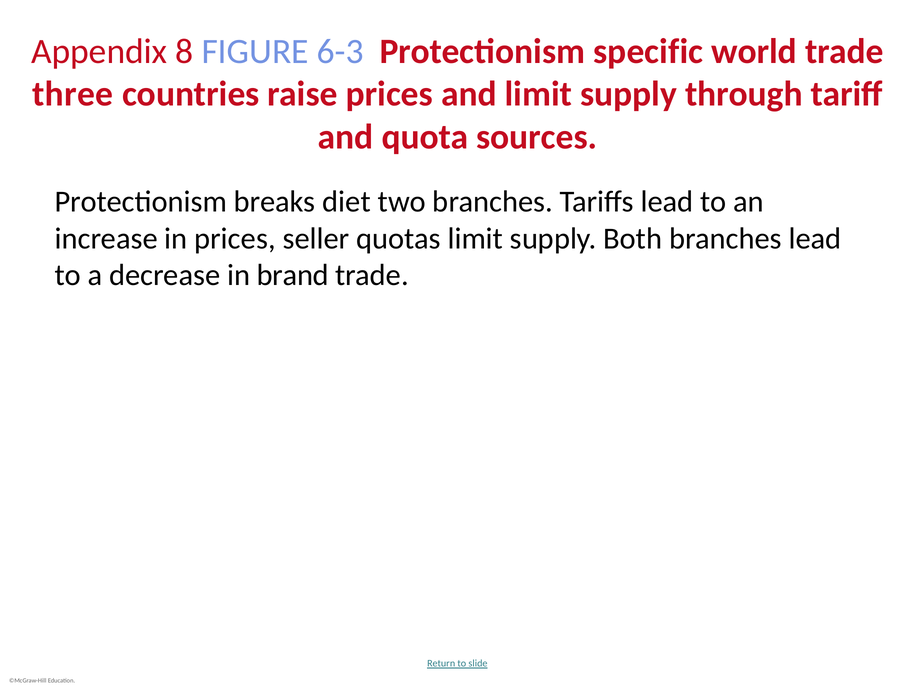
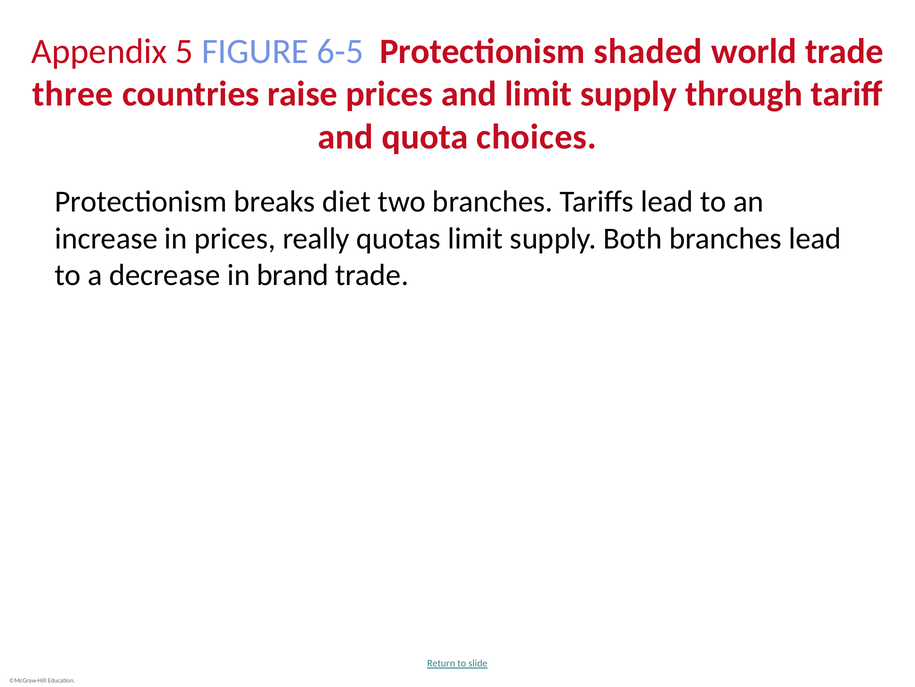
8: 8 -> 5 (184, 51)
6-3: 6-3 -> 6-5 (340, 51)
specific: specific -> shaded (648, 51)
sources: sources -> choices (537, 137)
seller: seller -> really (316, 238)
